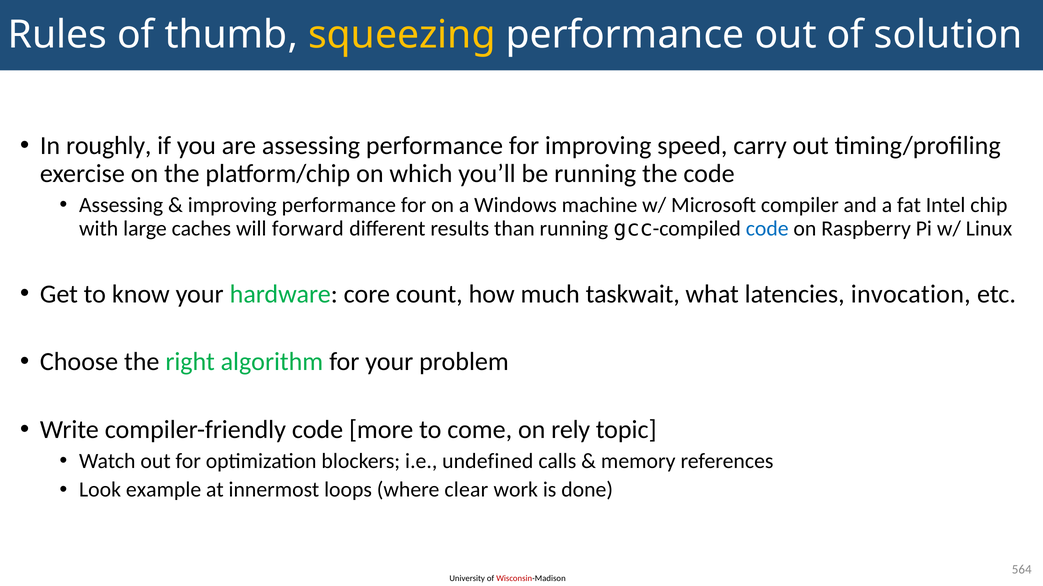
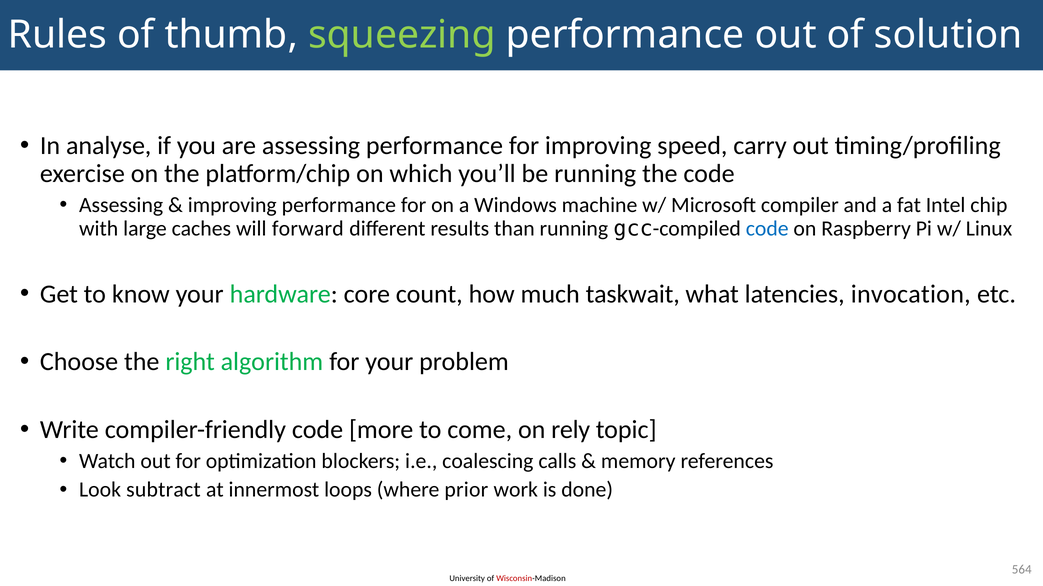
squeezing colour: yellow -> light green (402, 35)
roughly: roughly -> analyse (109, 146)
undefined: undefined -> coalescing (488, 461)
example: example -> subtract (163, 490)
clear: clear -> prior (466, 490)
